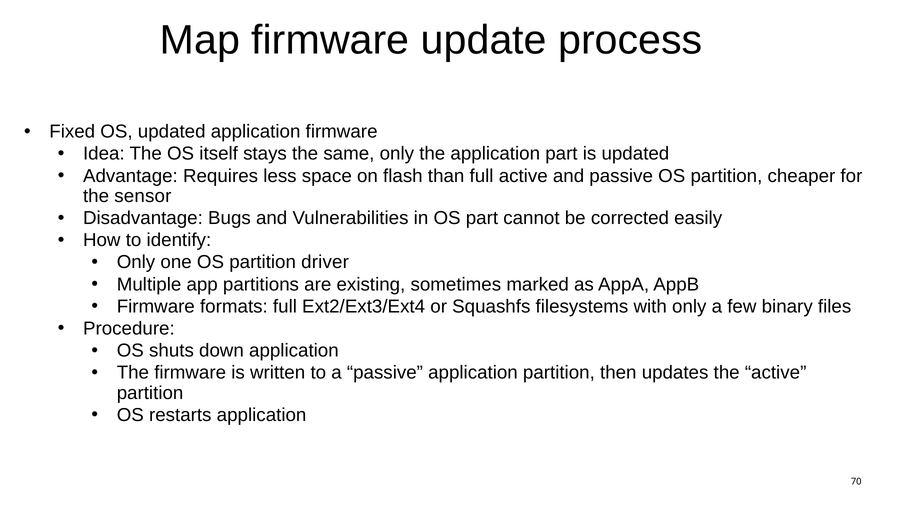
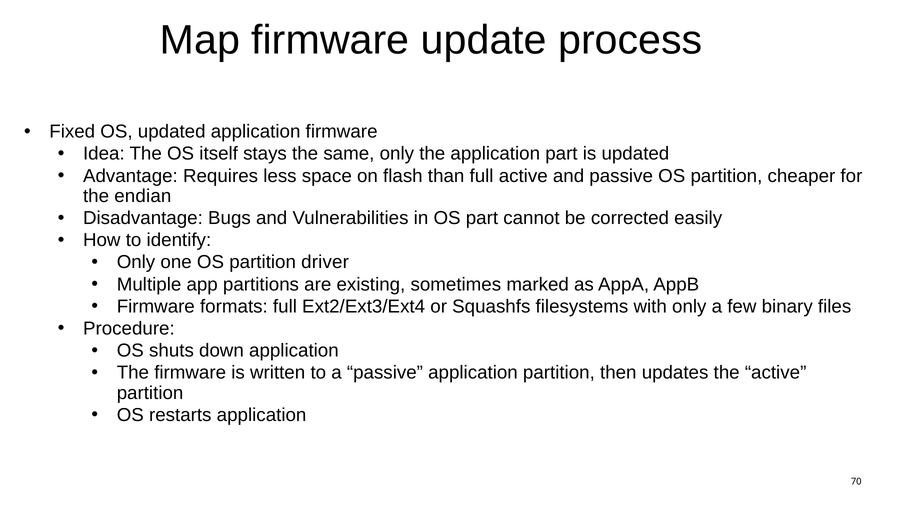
sensor: sensor -> endian (143, 196)
